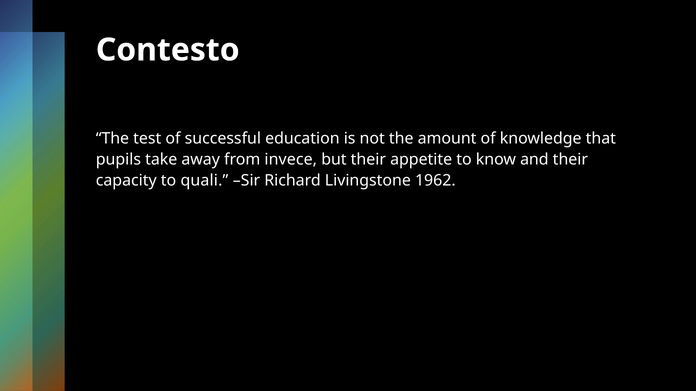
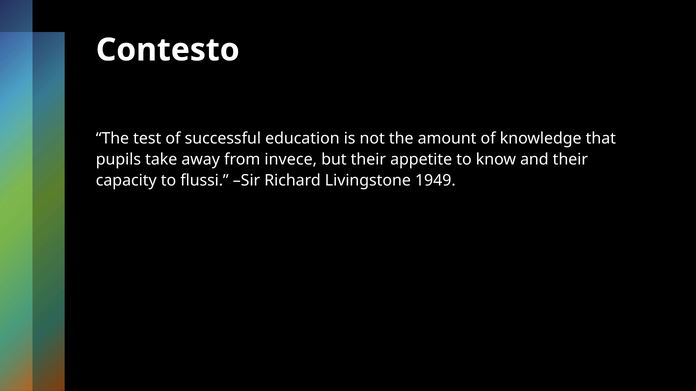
quali: quali -> flussi (205, 181)
1962: 1962 -> 1949 (435, 181)
